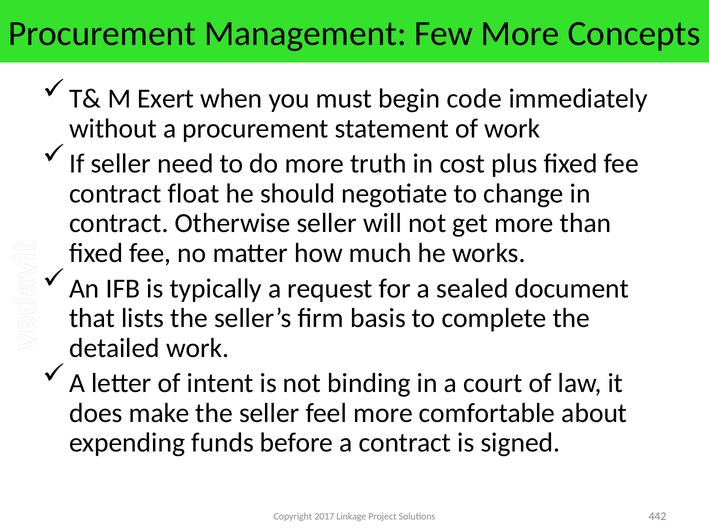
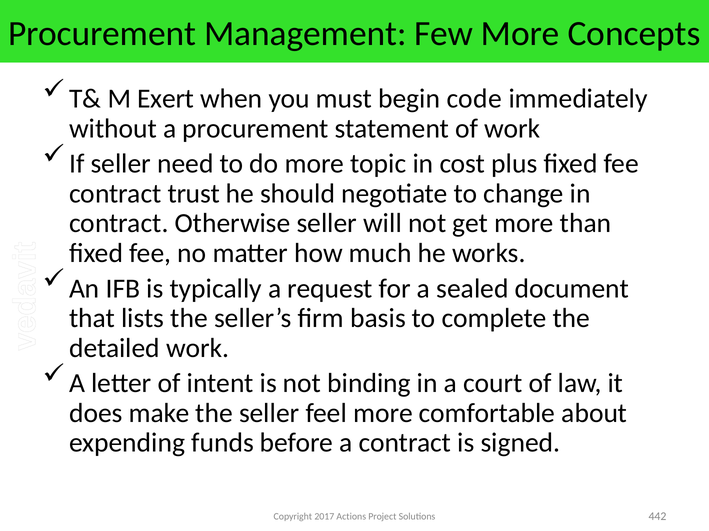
truth: truth -> topic (378, 164)
float: float -> trust (194, 194)
Linkage: Linkage -> Actions (351, 517)
